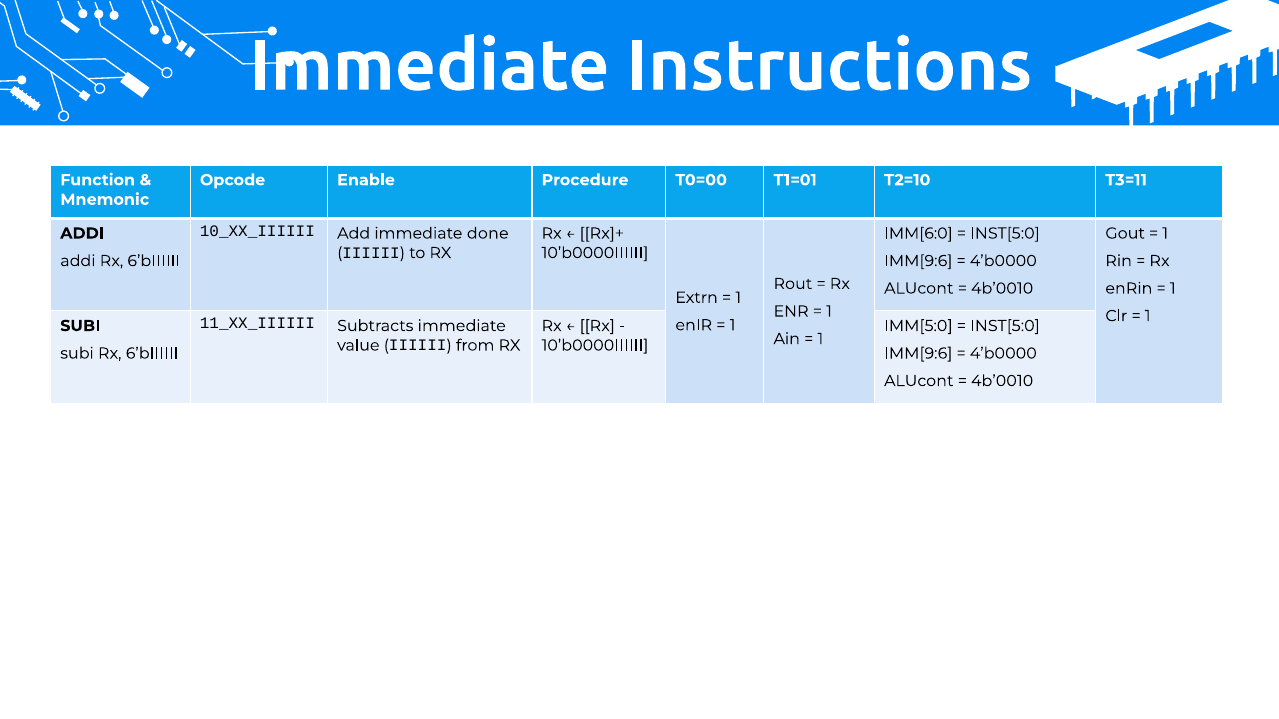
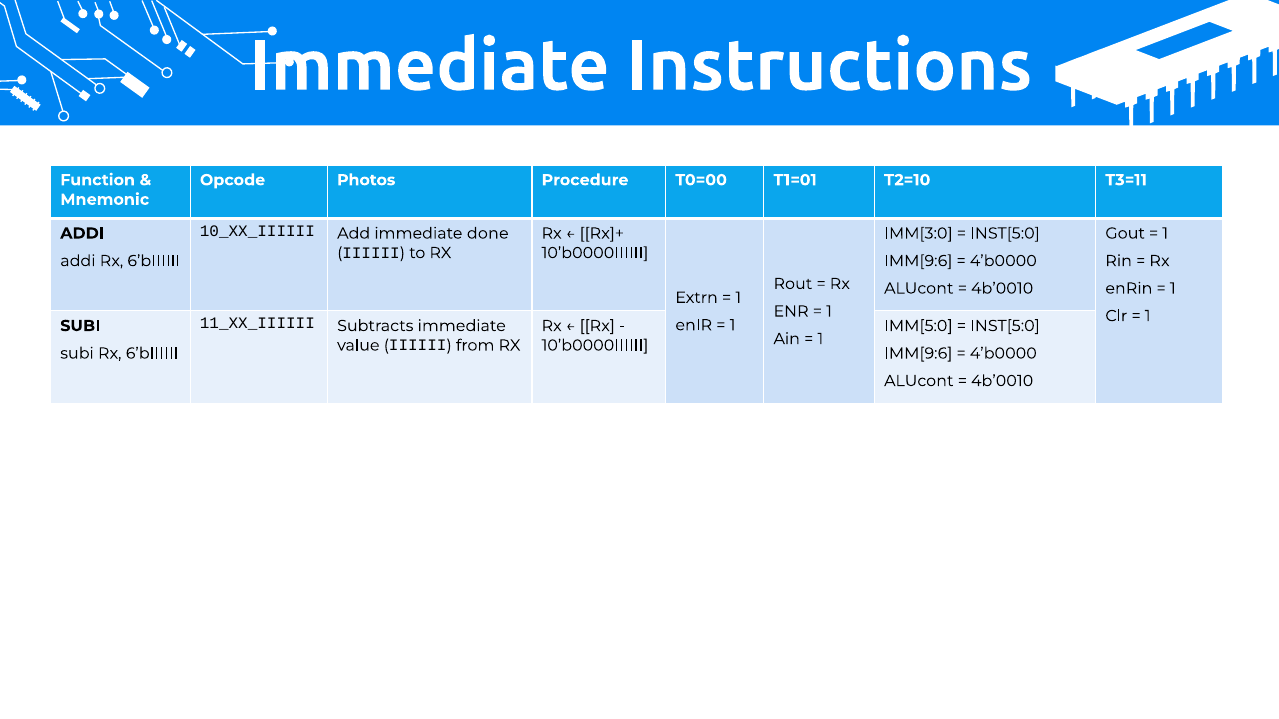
Enable: Enable -> Photos (366, 180)
IMM[6:0: IMM[6:0 -> IMM[3:0 (918, 233)
